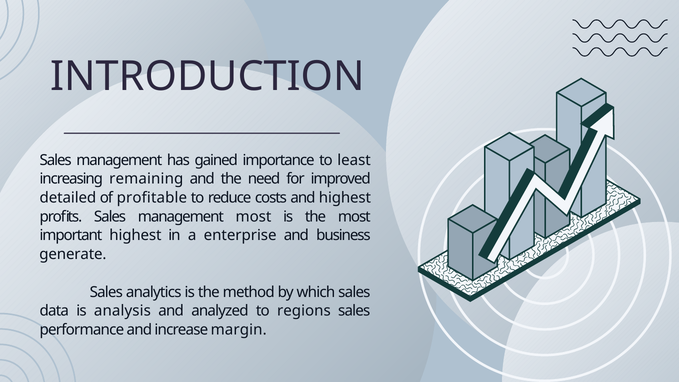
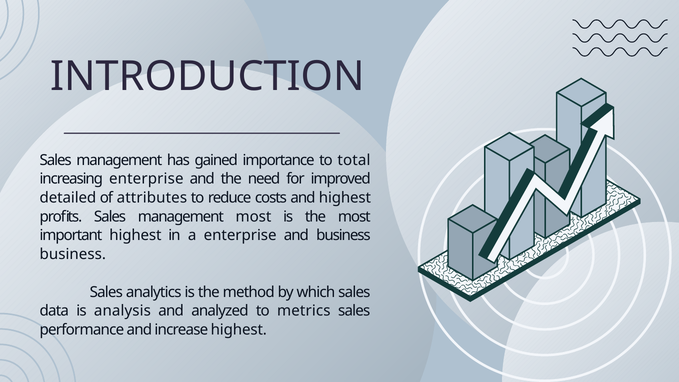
least: least -> total (354, 160)
increasing remaining: remaining -> enterprise (146, 179)
profitable: profitable -> attributes (152, 198)
generate: generate -> business (73, 254)
regions: regions -> metrics (304, 311)
increase margin: margin -> highest (239, 330)
